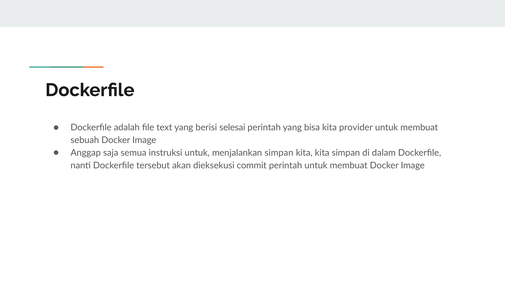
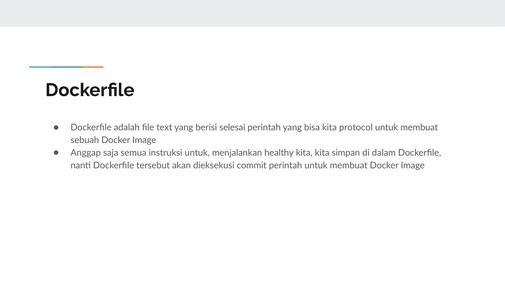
provider: provider -> protocol (356, 128)
menjalankan simpan: simpan -> healthy (279, 153)
